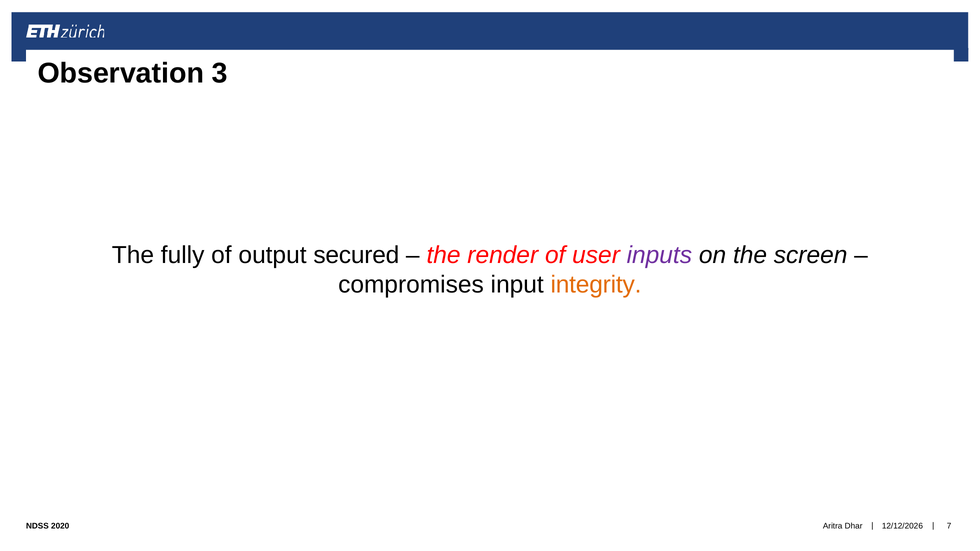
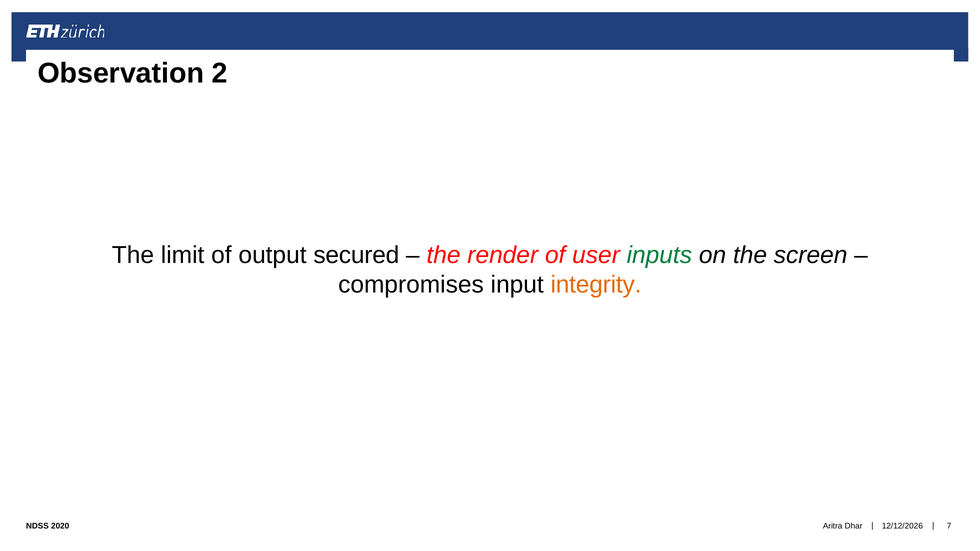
3: 3 -> 2 (220, 73)
fully: fully -> limit (183, 255)
inputs colour: purple -> green (659, 255)
